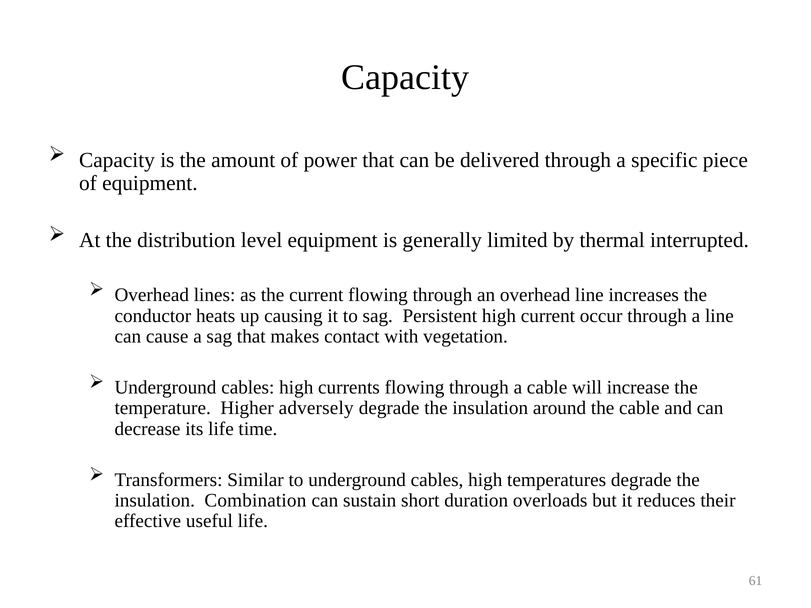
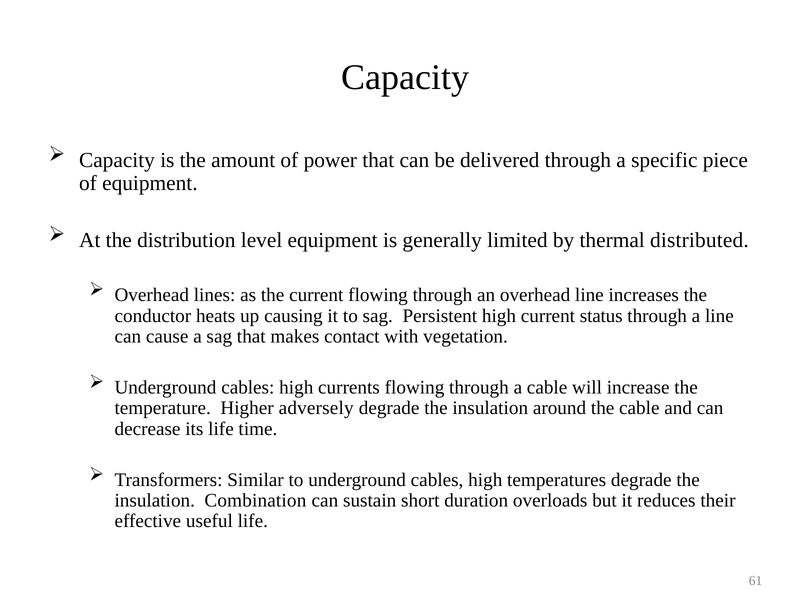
interrupted: interrupted -> distributed (699, 240)
occur: occur -> status (601, 316)
